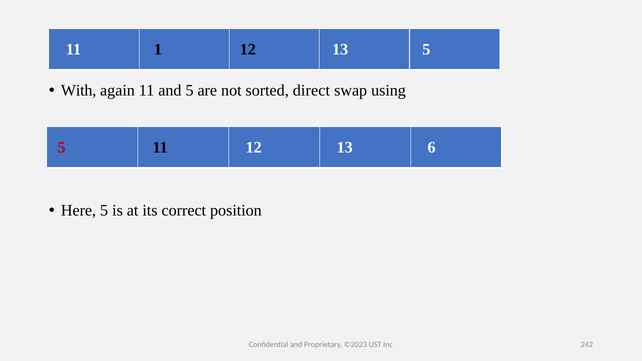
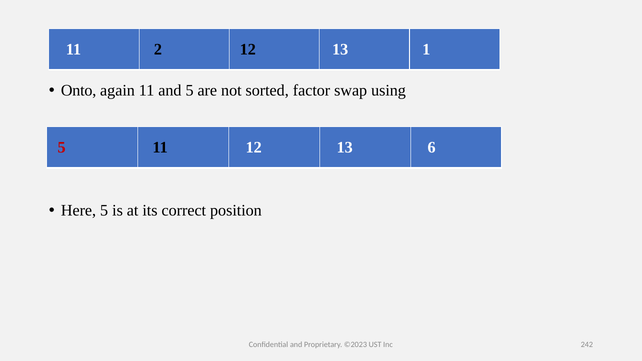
1: 1 -> 2 (158, 49)
13 5: 5 -> 1 (426, 49)
With: With -> Onto (79, 91)
direct: direct -> factor (312, 91)
